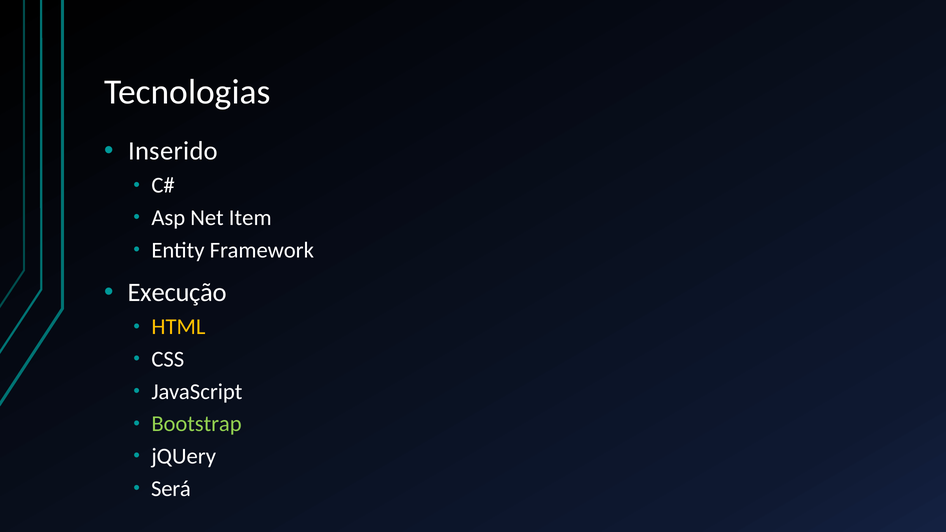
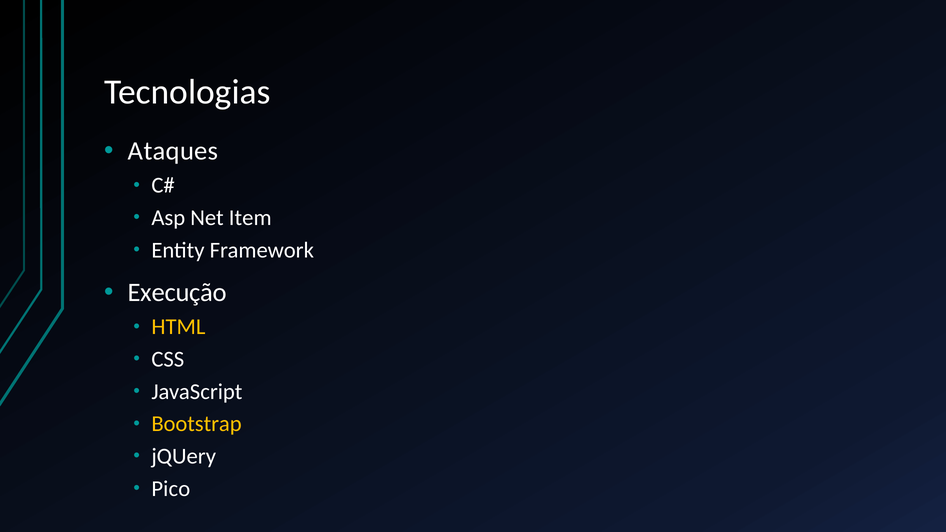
Inserido: Inserido -> Ataques (173, 151)
Bootstrap colour: light green -> yellow (197, 424)
Será: Será -> Pico (171, 489)
